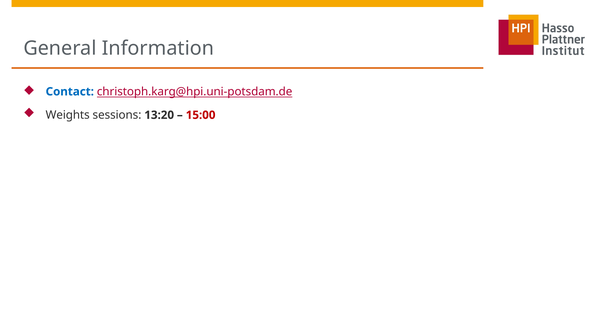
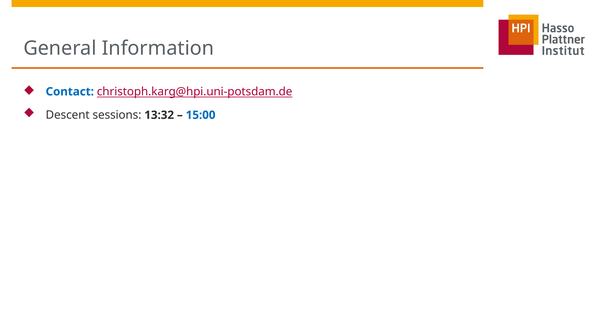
Weights: Weights -> Descent (68, 115)
13:20: 13:20 -> 13:32 (159, 115)
15:00 colour: red -> blue (201, 115)
